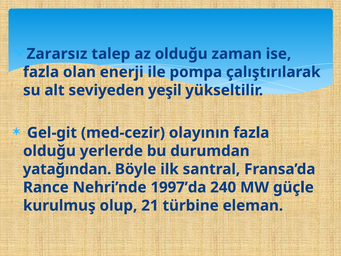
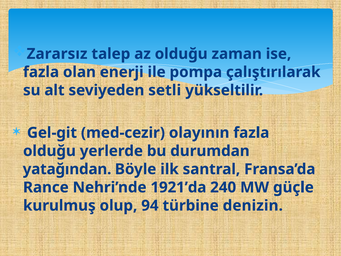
yeşil: yeşil -> setli (165, 90)
1997’da: 1997’da -> 1921’da (178, 187)
21: 21 -> 94 (150, 205)
eleman: eleman -> denizin (253, 205)
